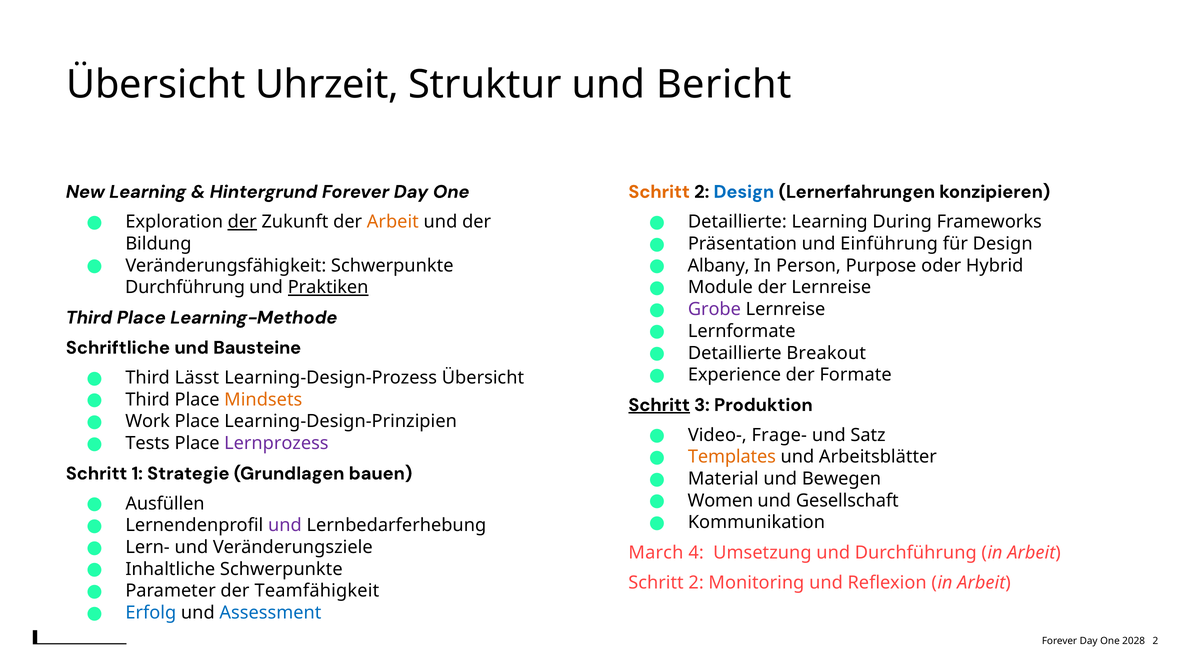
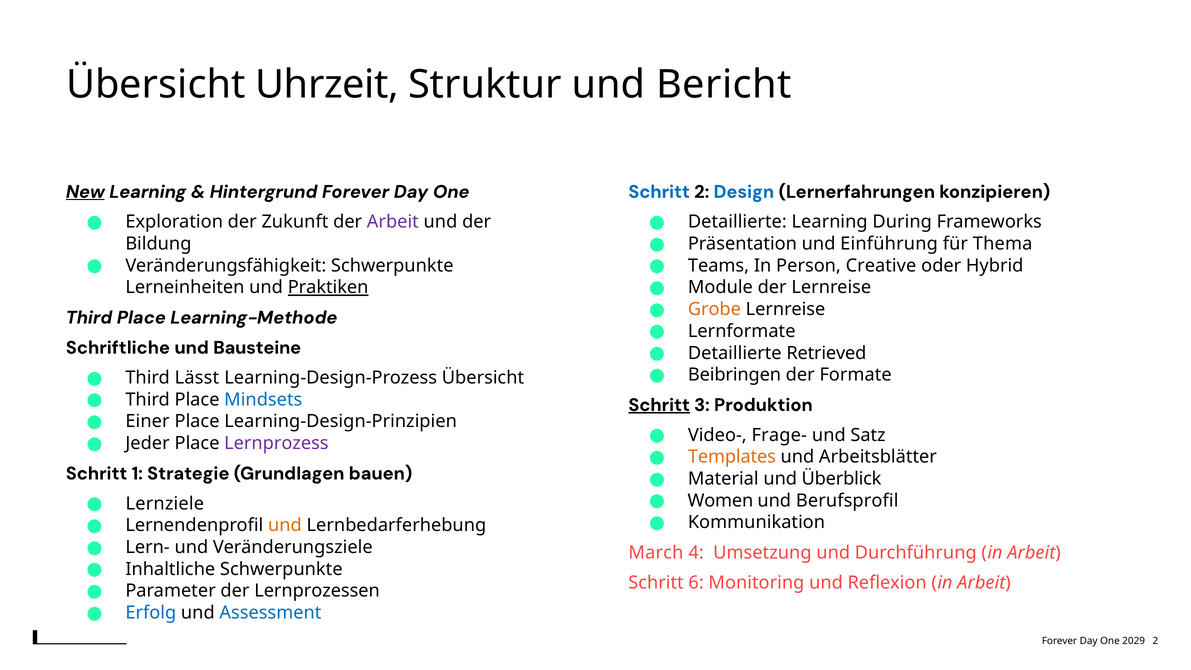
New underline: none -> present (85, 192)
Schritt colour: orange -> blue (659, 192)
der underline: present -> none (242, 222)
Arbeit colour: orange -> purple (393, 222)
für Design: Design -> Thema (1003, 244)
Albany: Albany -> Teams (719, 266)
Purpose: Purpose -> Creative (881, 266)
Durchführung: Durchführung -> Lerneinheiten (185, 287)
Grobe colour: purple -> orange (714, 309)
Breakout: Breakout -> Retrieved (826, 353)
Experience: Experience -> Beibringen (735, 375)
Mindsets colour: orange -> blue (263, 400)
Work: Work -> Einer (147, 421)
Tests: Tests -> Jeder (148, 443)
Bewegen: Bewegen -> Überblick (842, 479)
Gesellschaft: Gesellschaft -> Berufsprofil (847, 501)
Ausfüllen: Ausfüllen -> Lernziele (165, 504)
und colour: purple -> orange (285, 525)
2: 2 -> 6 (696, 583)
Teamfähigkeit: Teamfähigkeit -> Lernprozessen (317, 591)
2028: 2028 -> 2029 (1134, 641)
